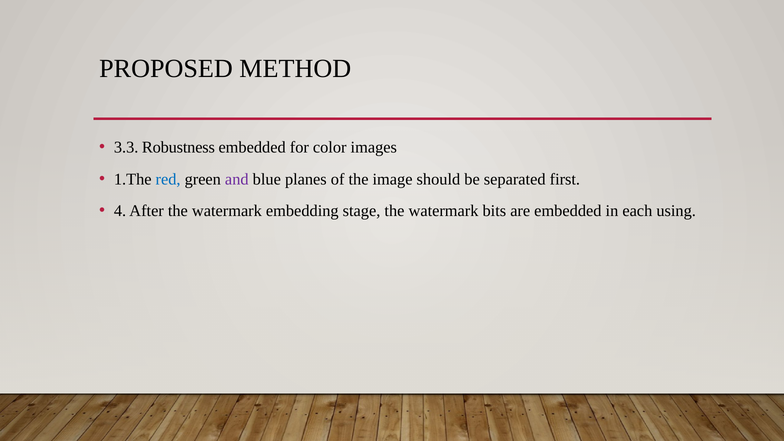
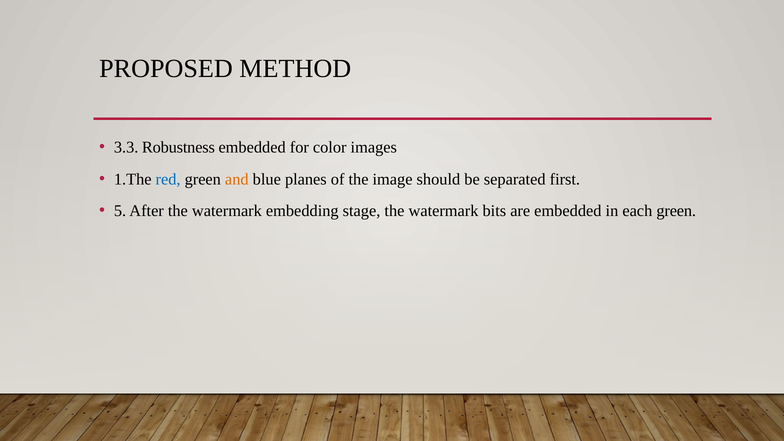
and colour: purple -> orange (237, 179)
4: 4 -> 5 (120, 211)
each using: using -> green (676, 211)
